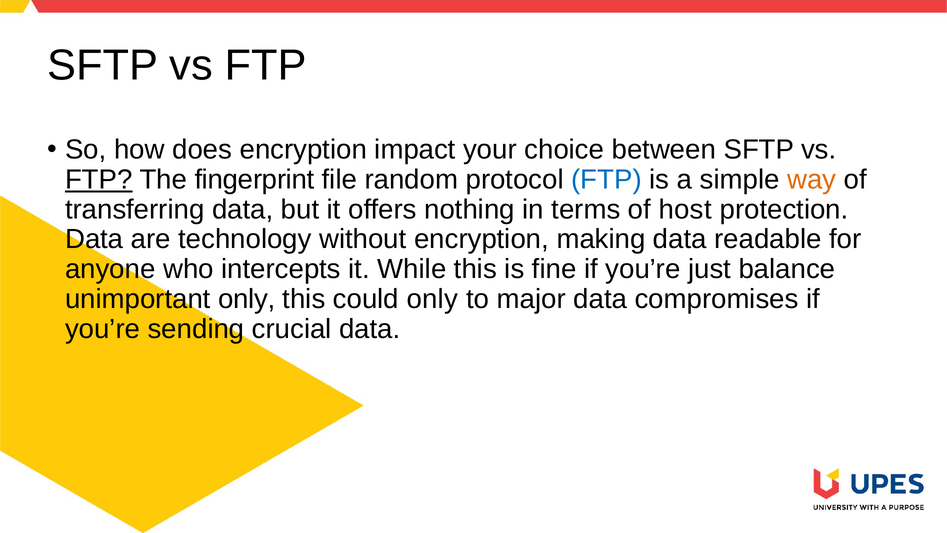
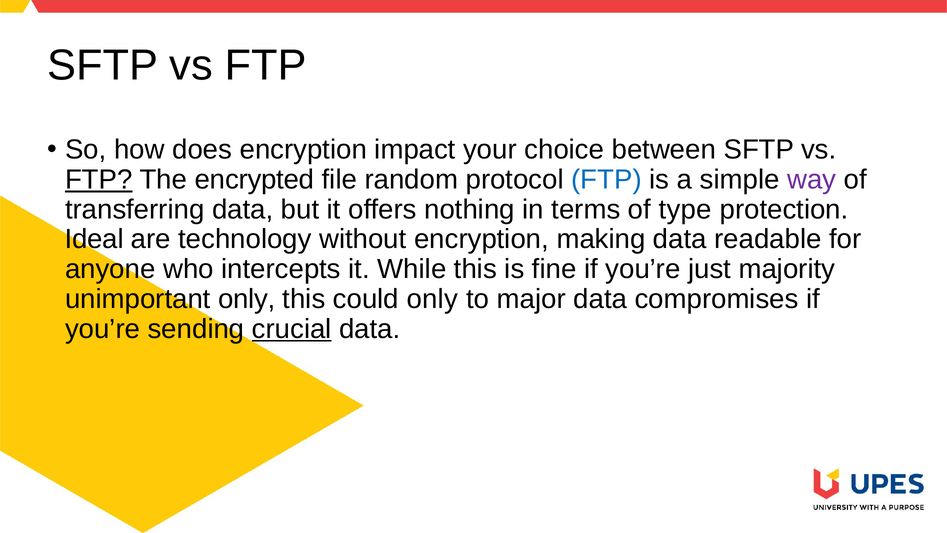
fingerprint: fingerprint -> encrypted (255, 180)
way colour: orange -> purple (812, 180)
host: host -> type (685, 209)
Data: Data -> Ideal (94, 239)
balance: balance -> majority (787, 269)
crucial underline: none -> present (292, 329)
